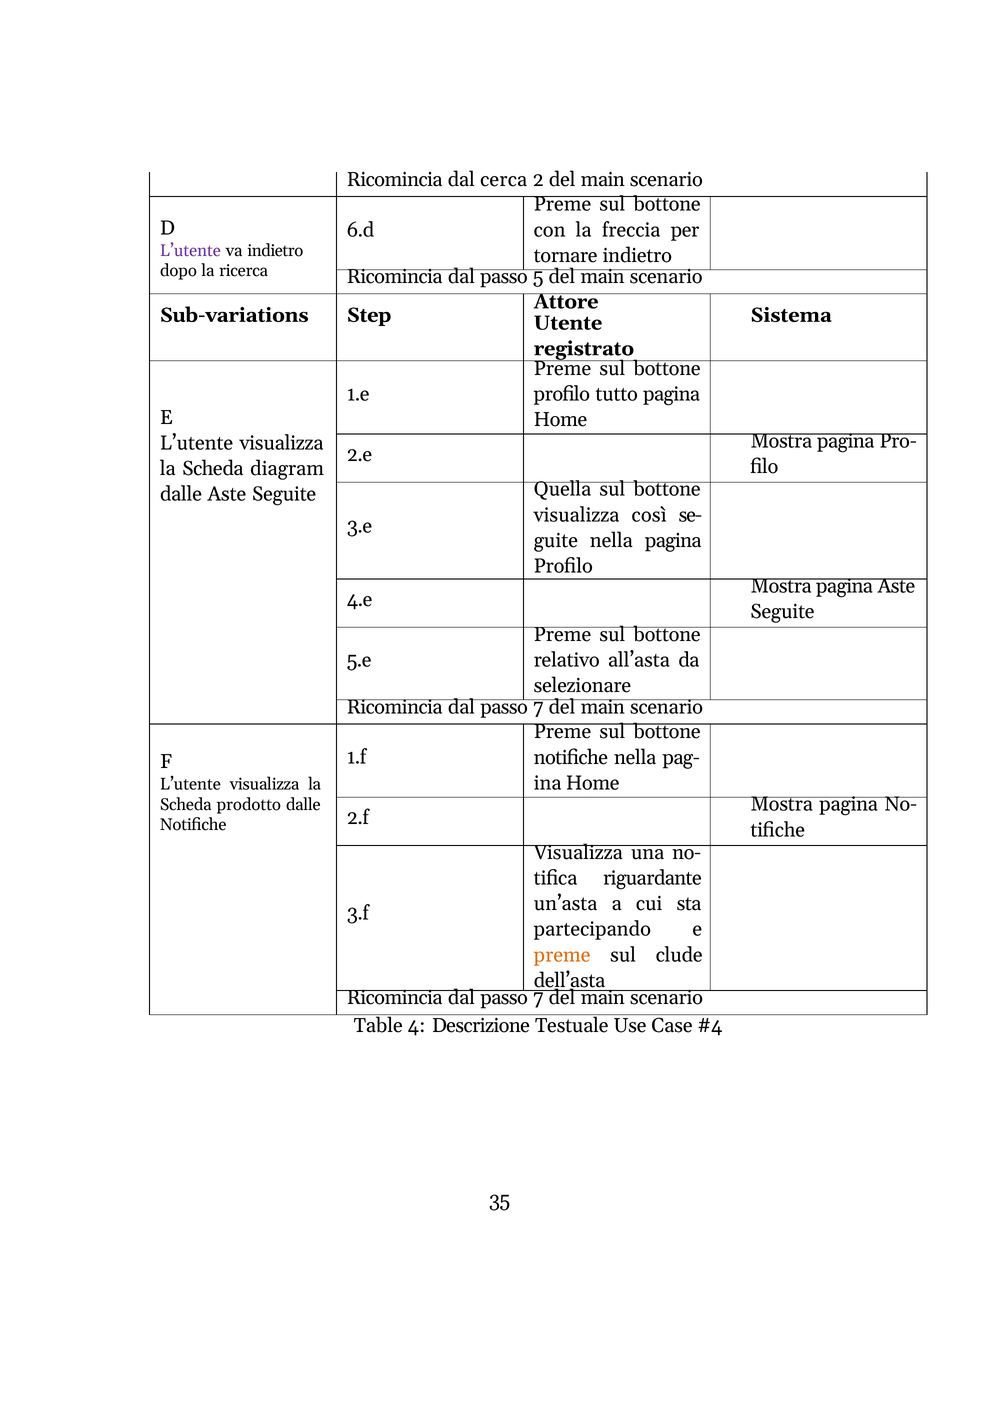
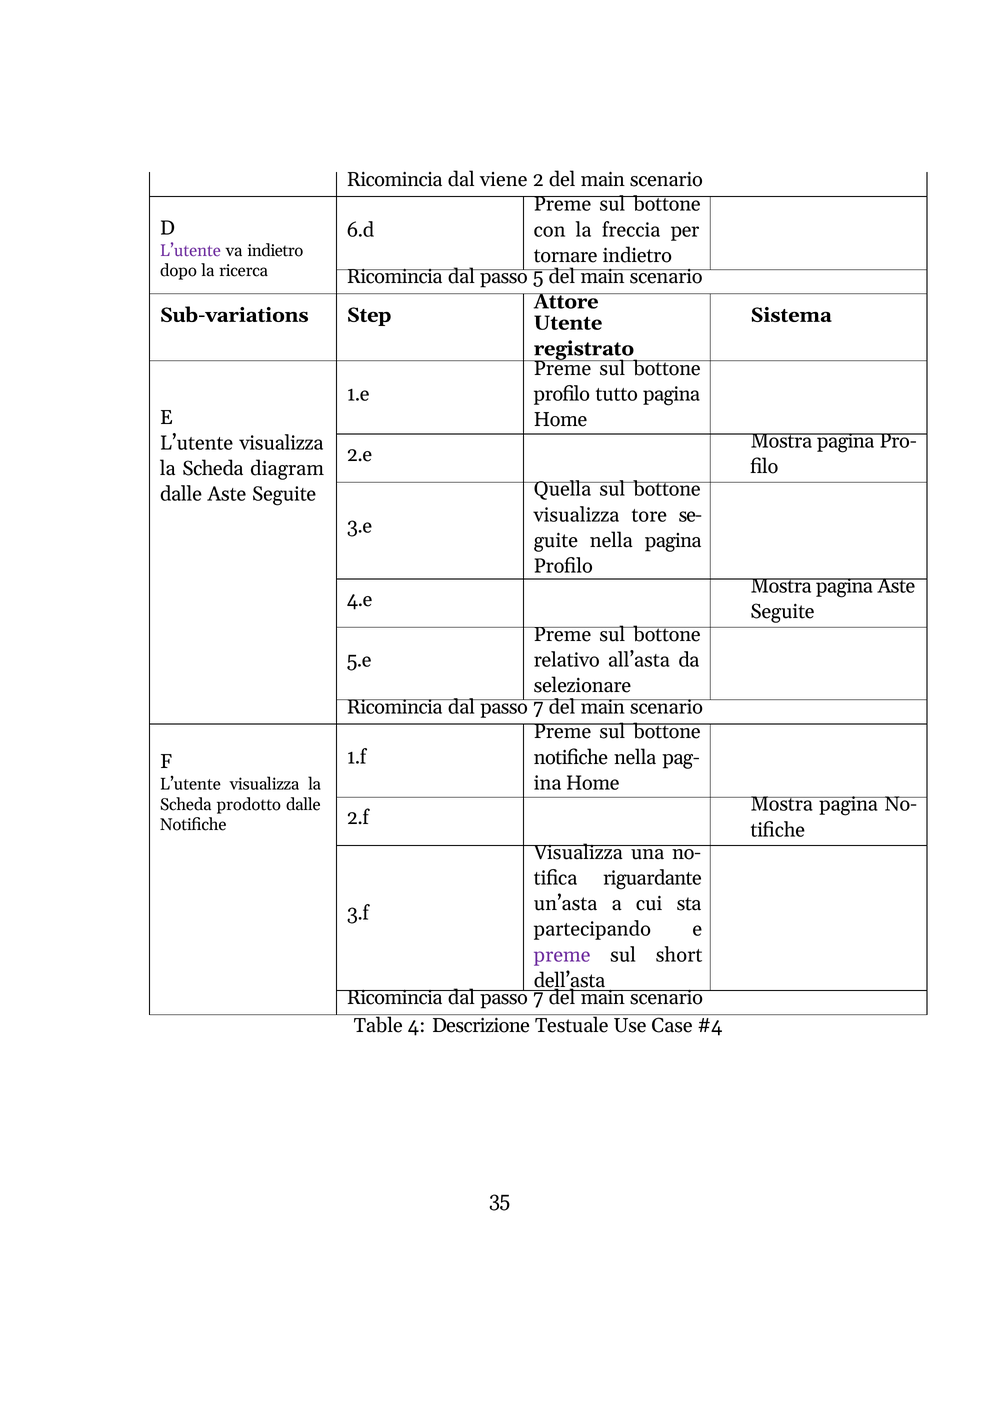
cerca: cerca -> viene (504, 180)
così: così -> tore (649, 515)
preme colour: orange -> purple (562, 955)
clude: clude -> short (679, 955)
